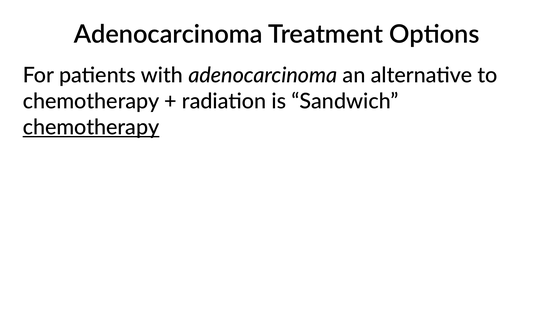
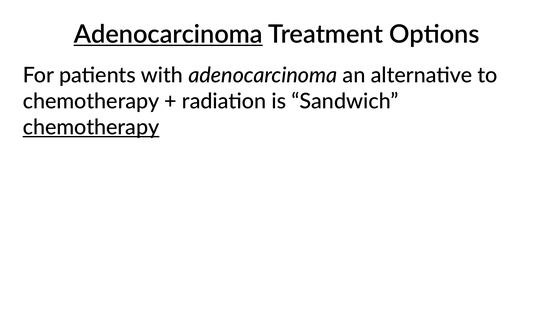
Adenocarcinoma underline: none -> present (168, 34)
